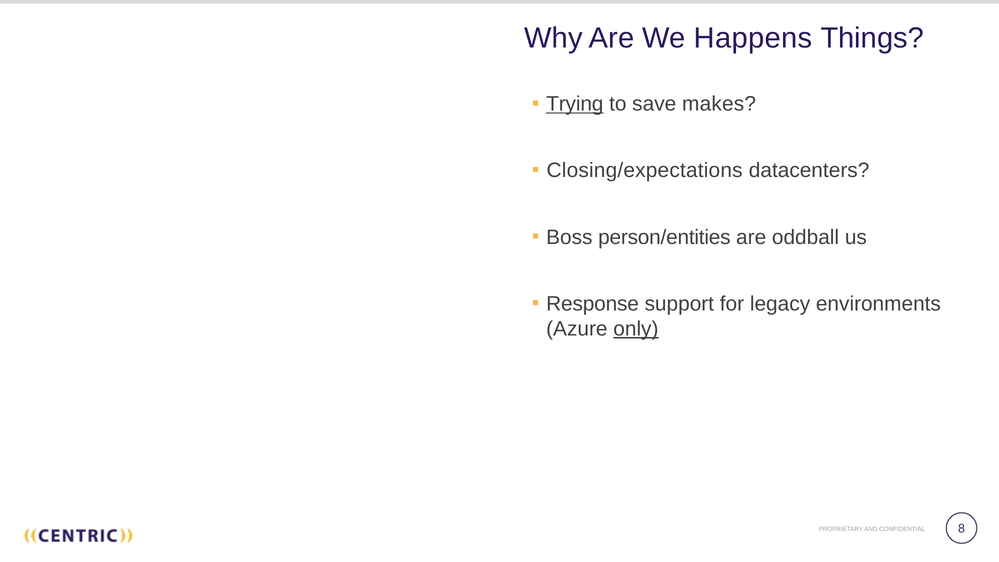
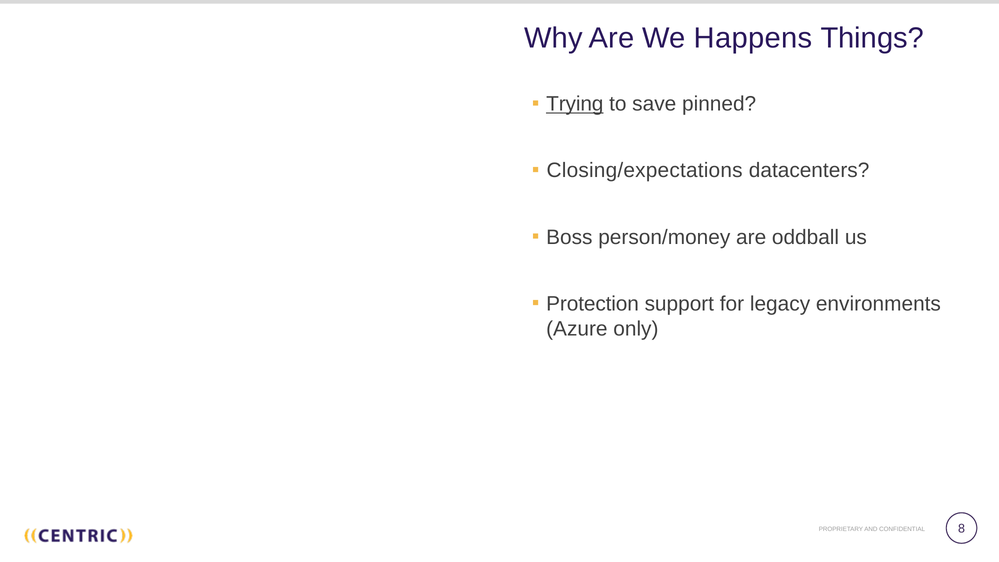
makes: makes -> pinned (719, 104)
person/entities: person/entities -> person/money (664, 237)
Response: Response -> Protection (593, 304)
only underline: present -> none (636, 329)
